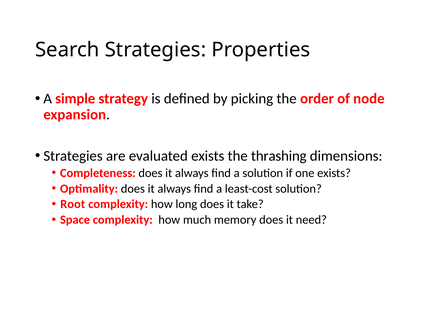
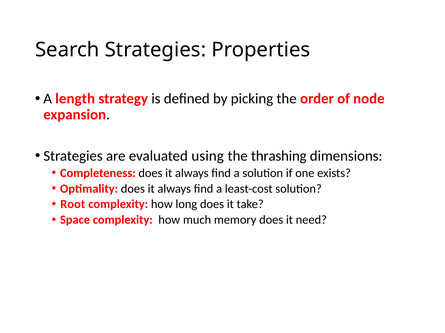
simple: simple -> length (75, 99)
evaluated exists: exists -> using (208, 156)
